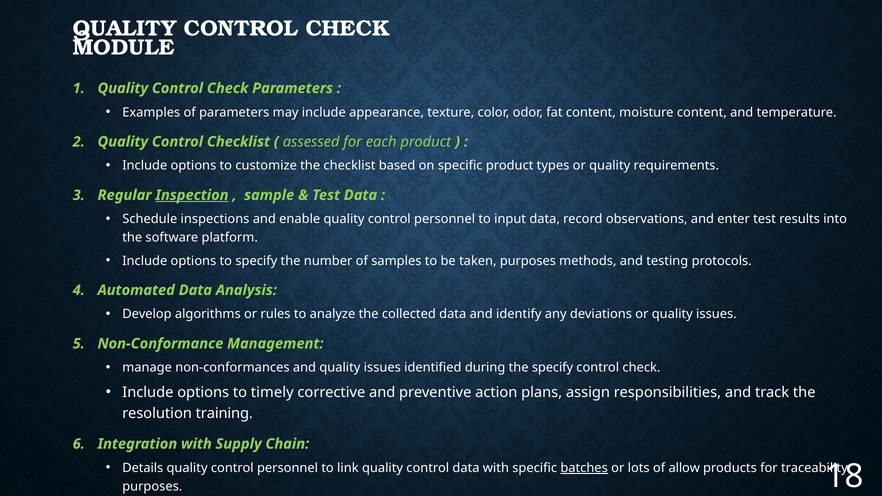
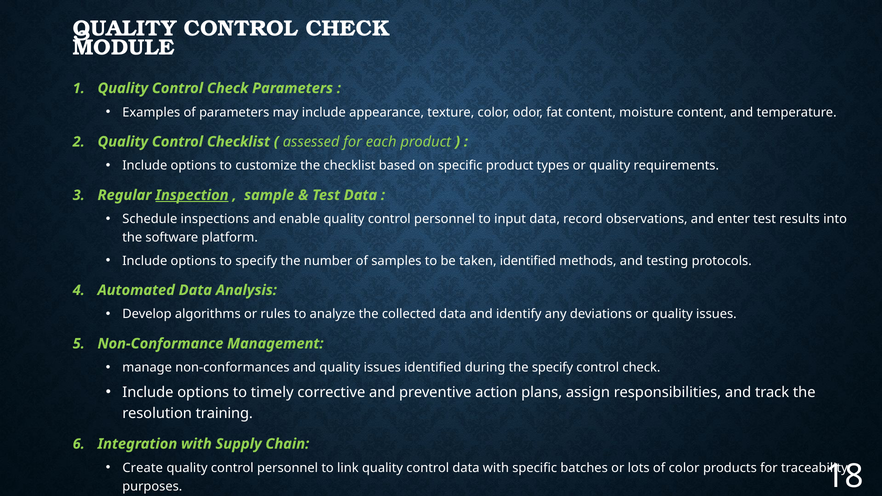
taken purposes: purposes -> identified (528, 261)
Details: Details -> Create (143, 468)
batches underline: present -> none (584, 468)
of allow: allow -> color (684, 468)
